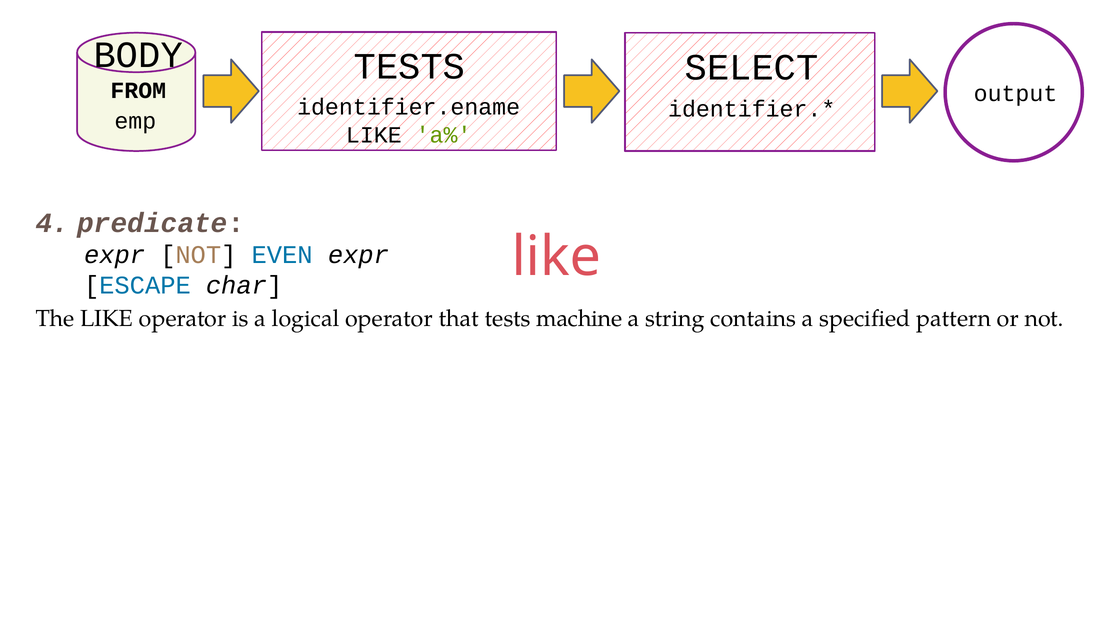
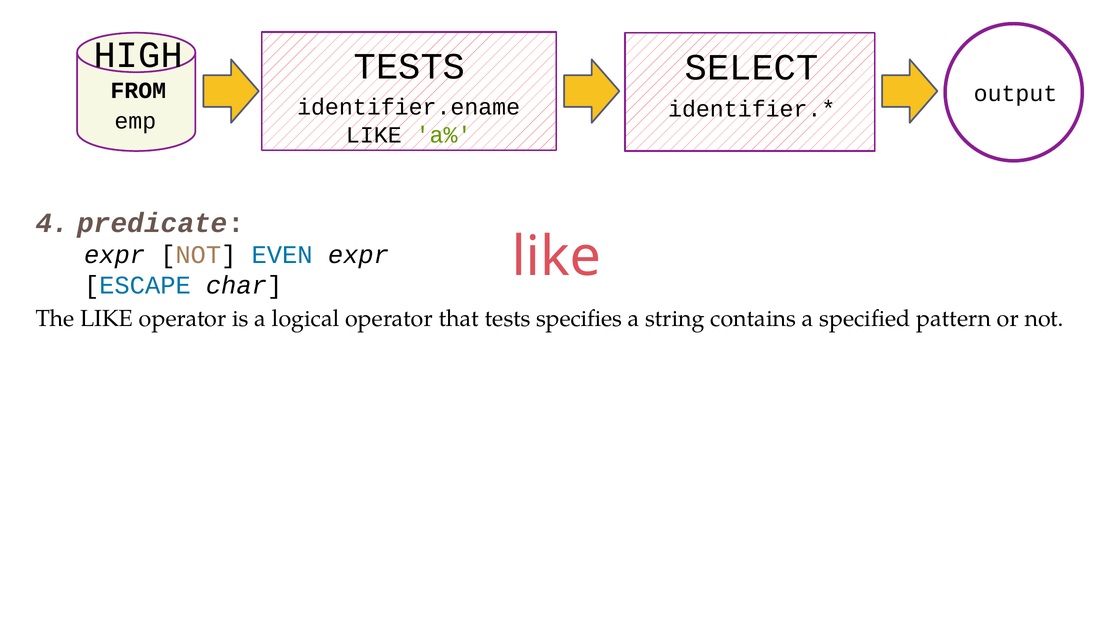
BODY: BODY -> HIGH (138, 55)
machine: machine -> specifies (579, 319)
